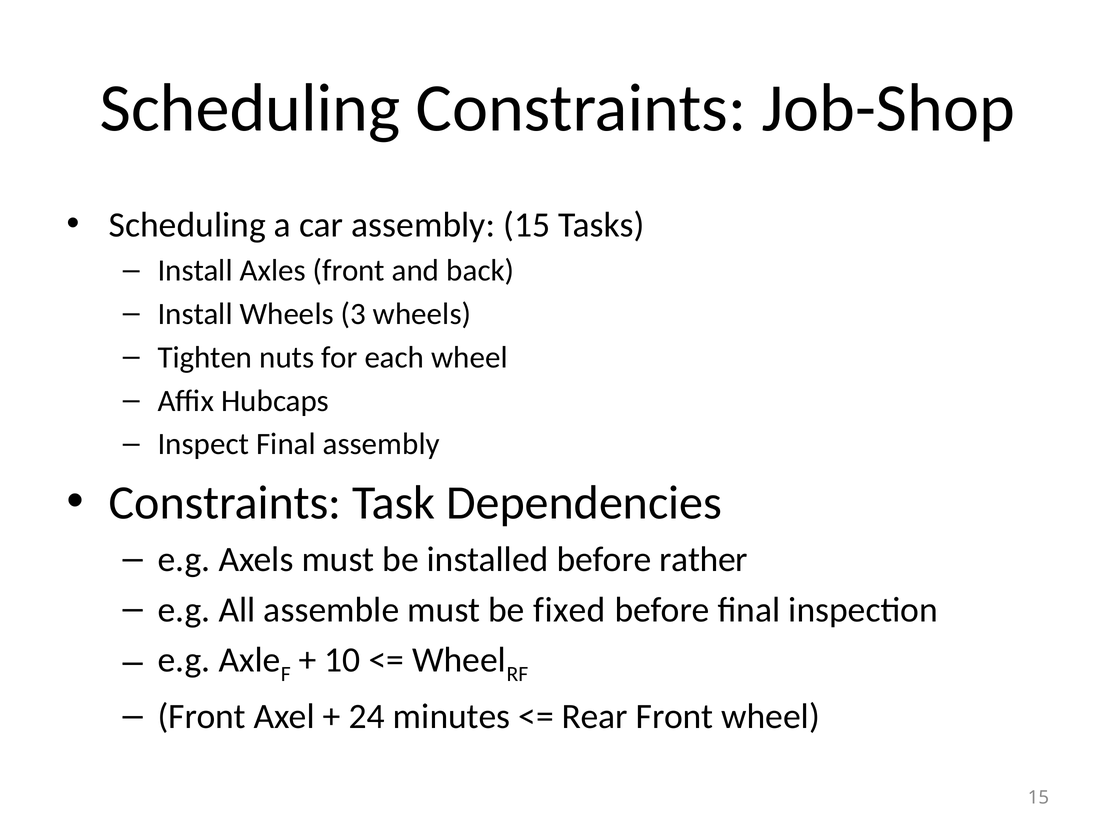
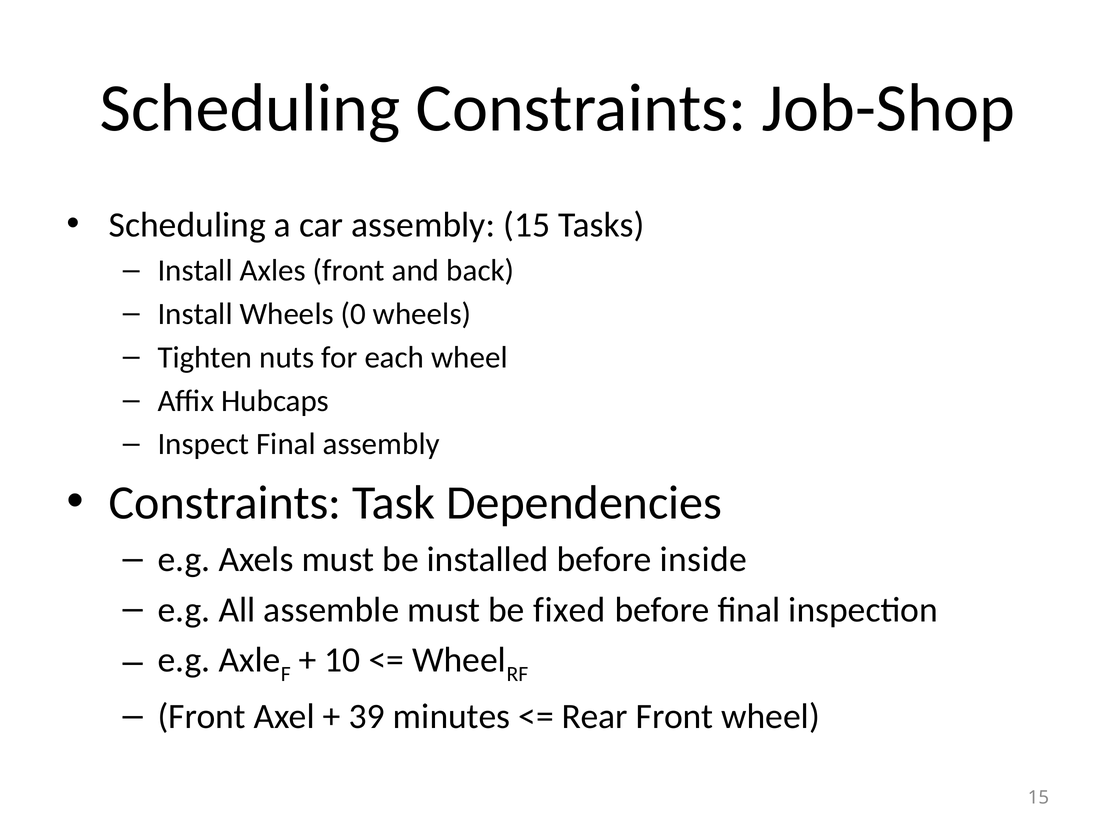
3: 3 -> 0 (353, 314)
rather: rather -> inside (703, 560)
24: 24 -> 39 (367, 717)
